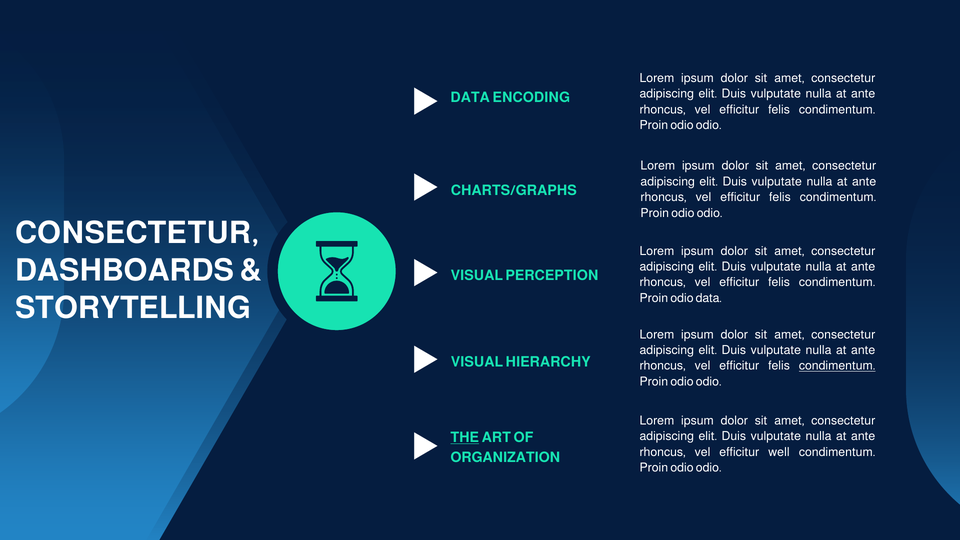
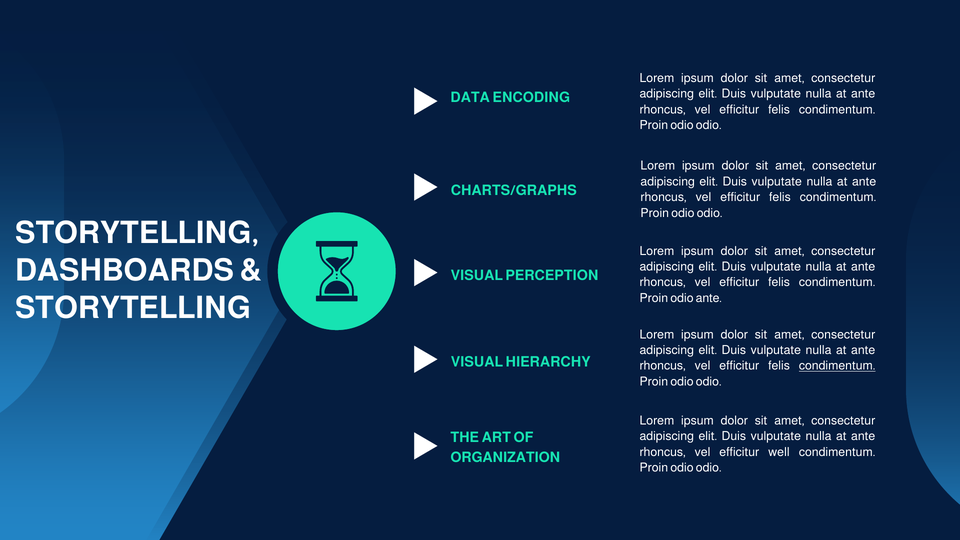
CONSECTETUR: CONSECTETUR -> STORYTELLING (138, 233)
odio data: data -> ante (709, 298)
THE underline: present -> none (465, 437)
